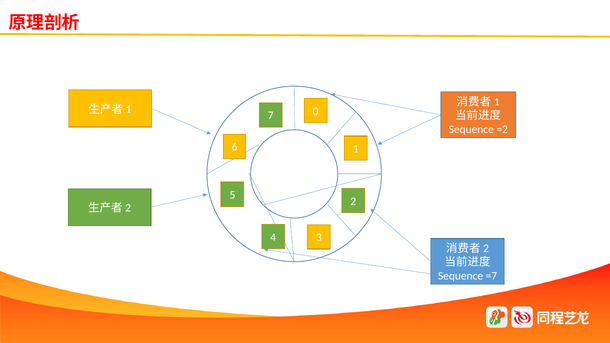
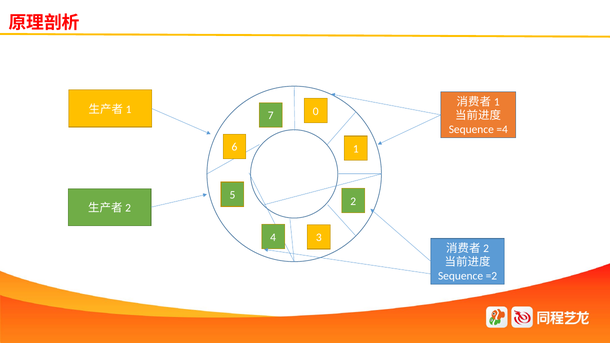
=2: =2 -> =4 (502, 129)
=7: =7 -> =2 (491, 276)
